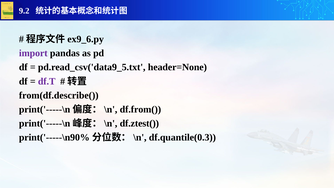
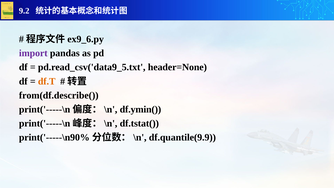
df.T colour: purple -> orange (47, 81)
df.from(: df.from( -> df.ymin( (140, 109)
df.ztest(: df.ztest( -> df.tstat( (139, 123)
df.quantile(0.3: df.quantile(0.3 -> df.quantile(9.9 (182, 137)
